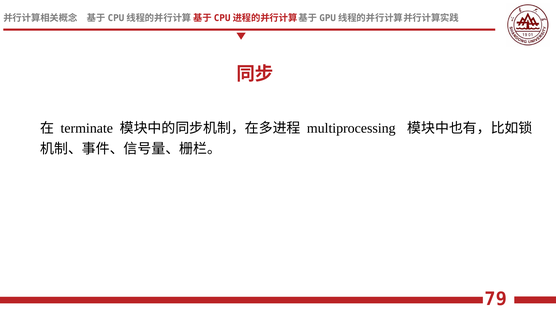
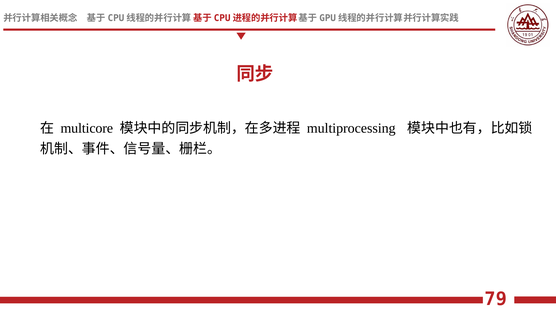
terminate: terminate -> multicore (87, 128)
